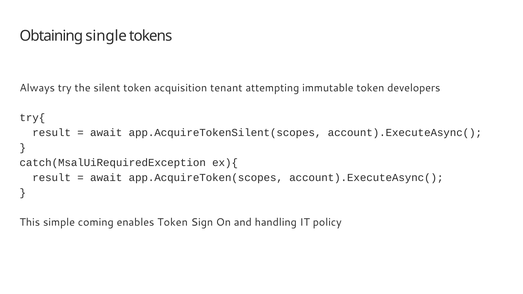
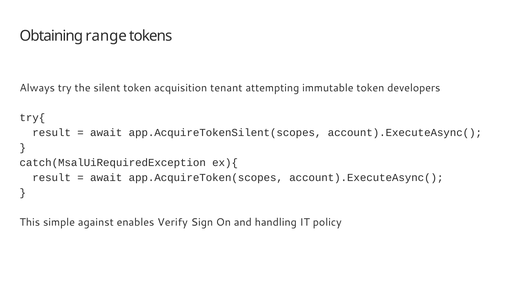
single: single -> range (106, 36)
coming: coming -> against (96, 223)
enables Token: Token -> Verify (173, 223)
